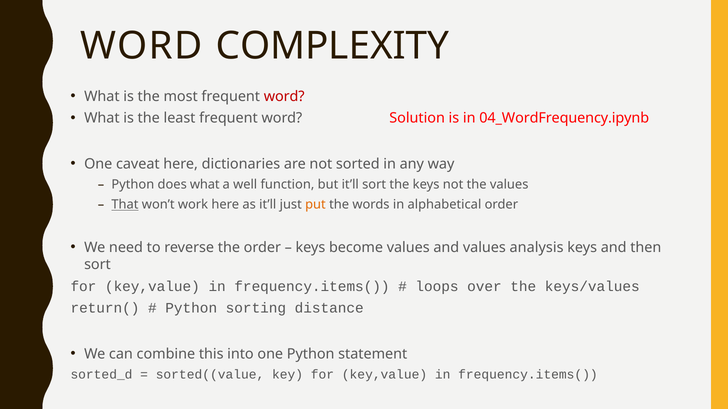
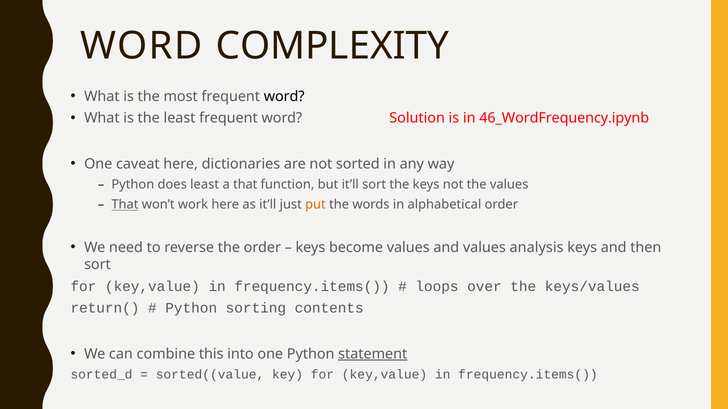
word colour: red -> black (284, 96)
04_WordFrequency.ipynb: 04_WordFrequency.ipynb -> 46_WordFrequency.ipynb (564, 118)
does what: what -> least (205, 185)
a well: well -> that (245, 185)
distance: distance -> contents (329, 309)
statement underline: none -> present (373, 354)
